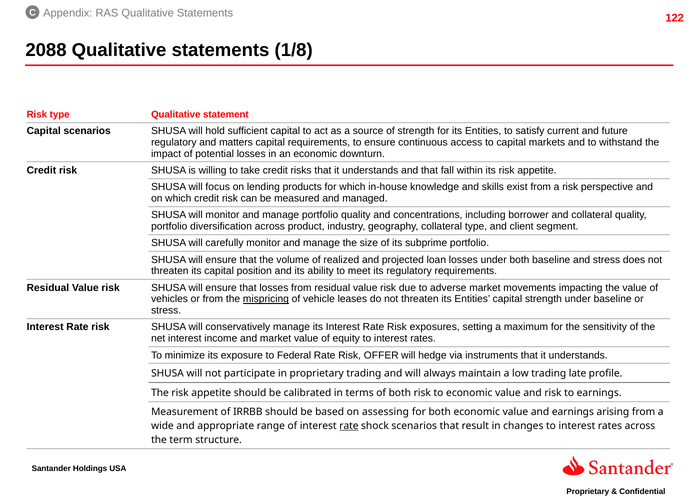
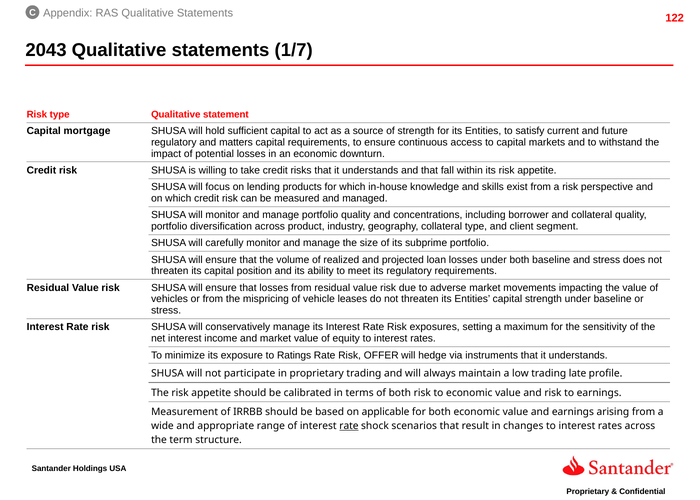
2088: 2088 -> 2043 (46, 50)
1/8: 1/8 -> 1/7 (294, 50)
Capital scenarios: scenarios -> mortgage (87, 131)
mispricing underline: present -> none (266, 299)
Federal: Federal -> Ratings (294, 355)
assessing: assessing -> applicable (386, 412)
